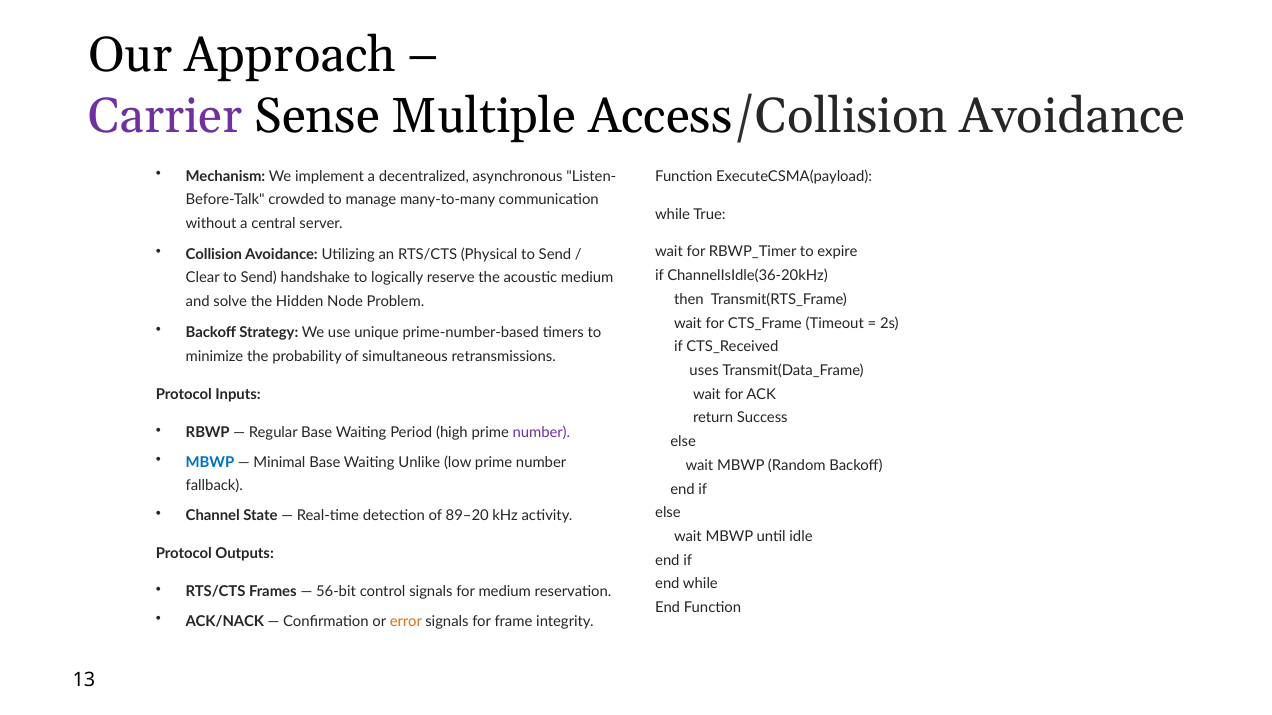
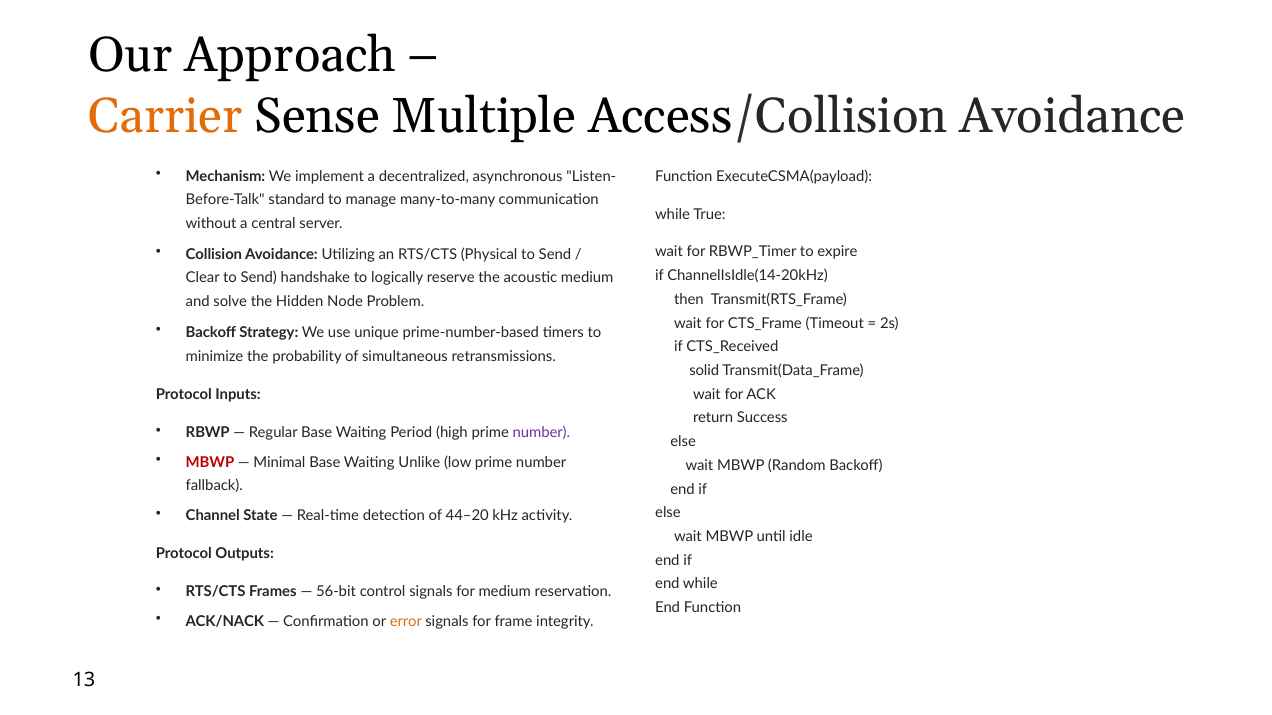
Carrier colour: purple -> orange (165, 117)
crowded: crowded -> standard (296, 200)
ChannelIsIdle(36-20kHz: ChannelIsIdle(36-20kHz -> ChannelIsIdle(14-20kHz (748, 276)
uses: uses -> solid (704, 371)
MBWP colour: blue -> red (210, 463)
89–20: 89–20 -> 44–20 (467, 516)
